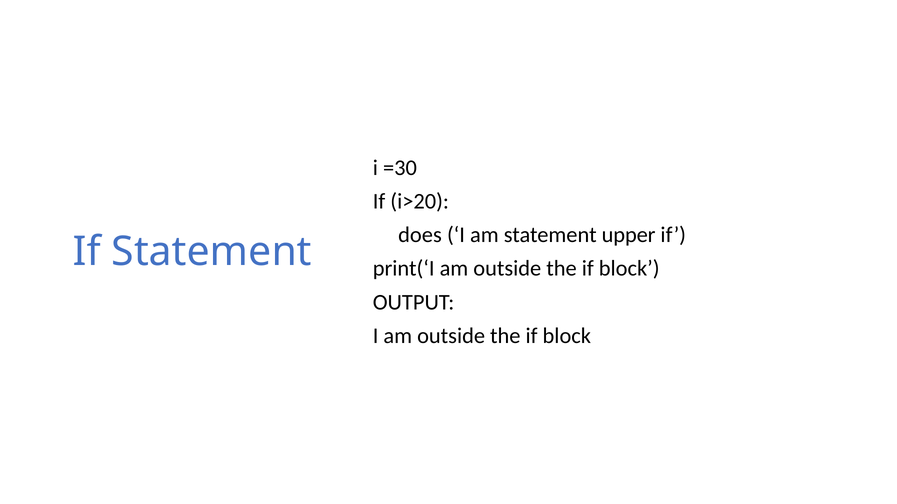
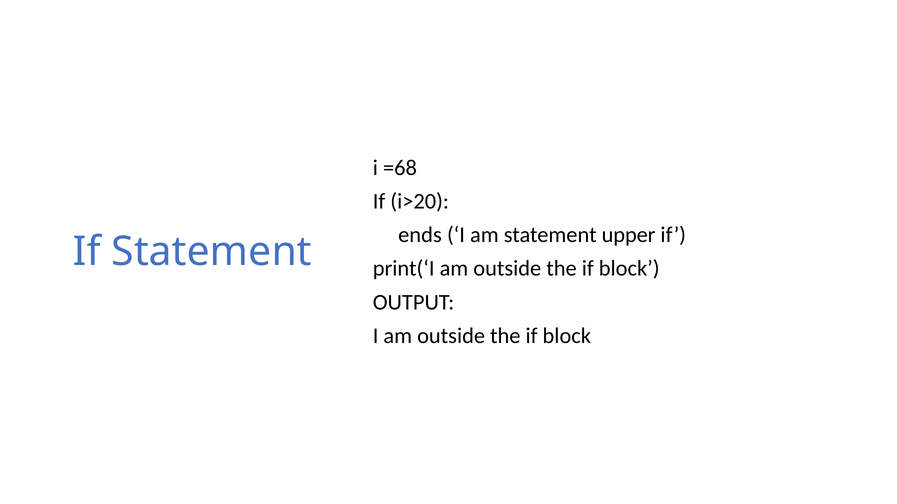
=30: =30 -> =68 (400, 168)
does: does -> ends (420, 235)
